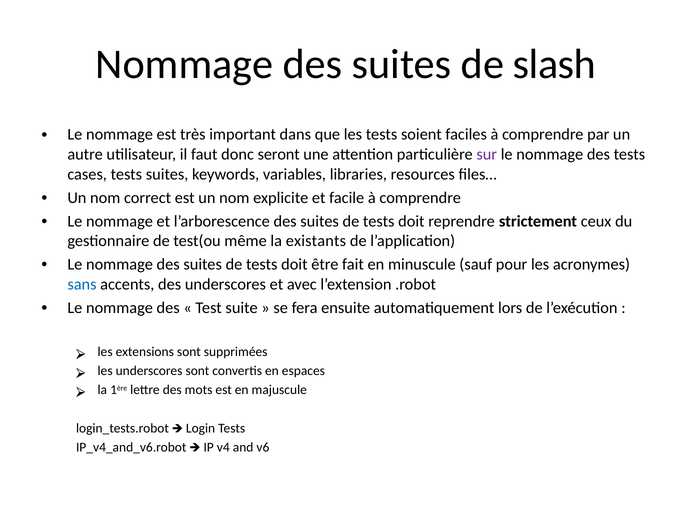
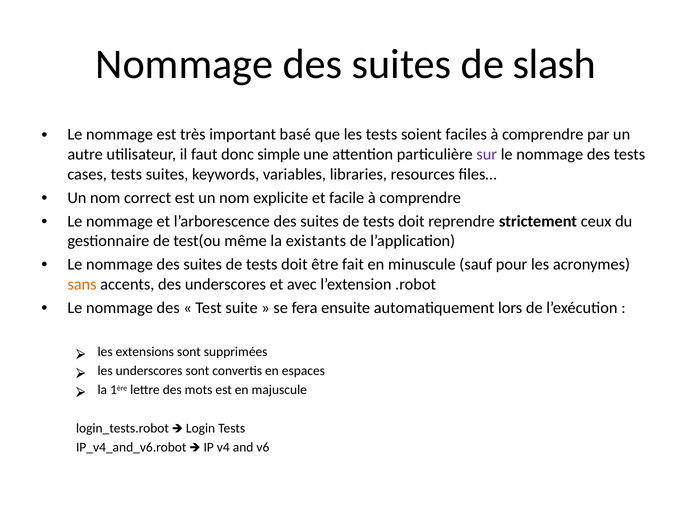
dans: dans -> basé (295, 135)
seront: seront -> simple (279, 154)
sans colour: blue -> orange (82, 285)
